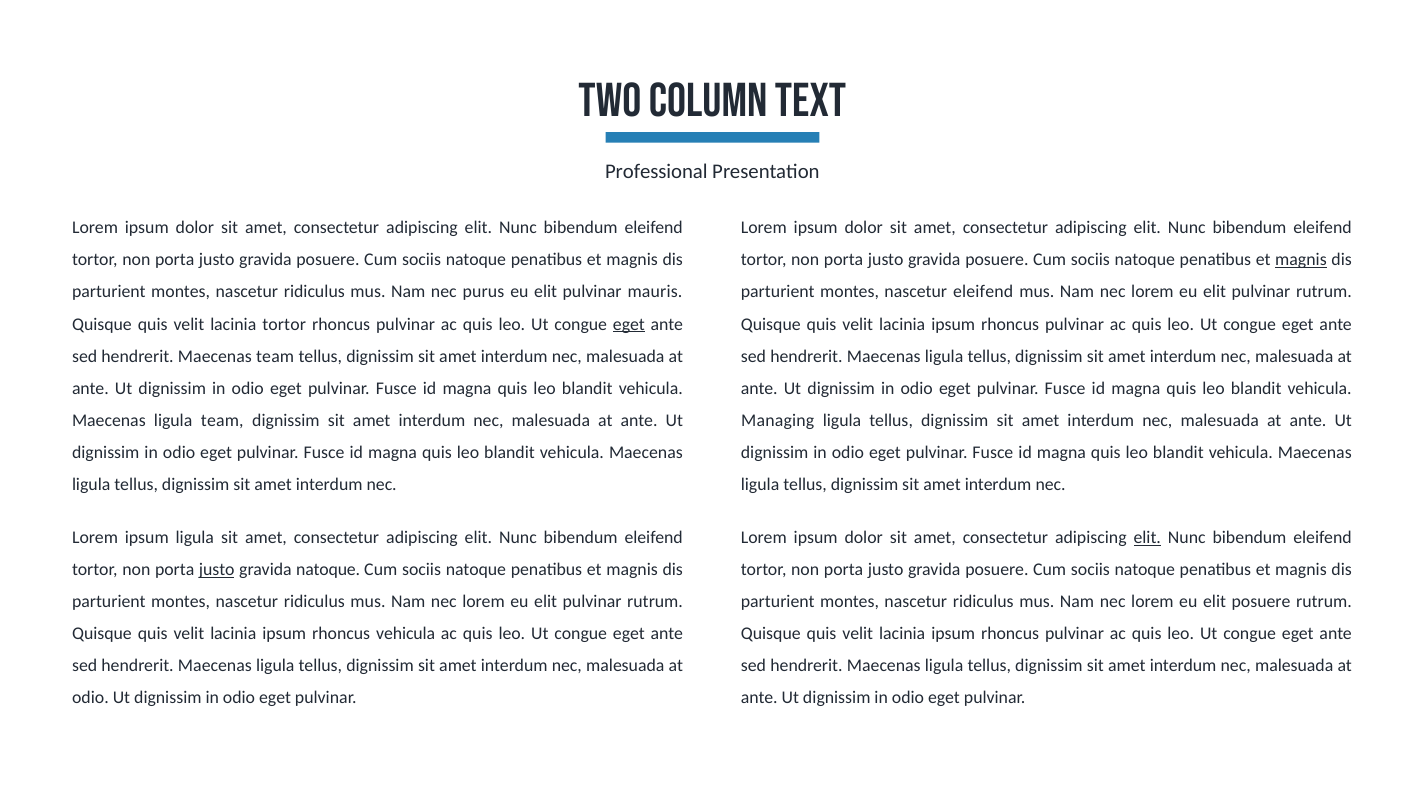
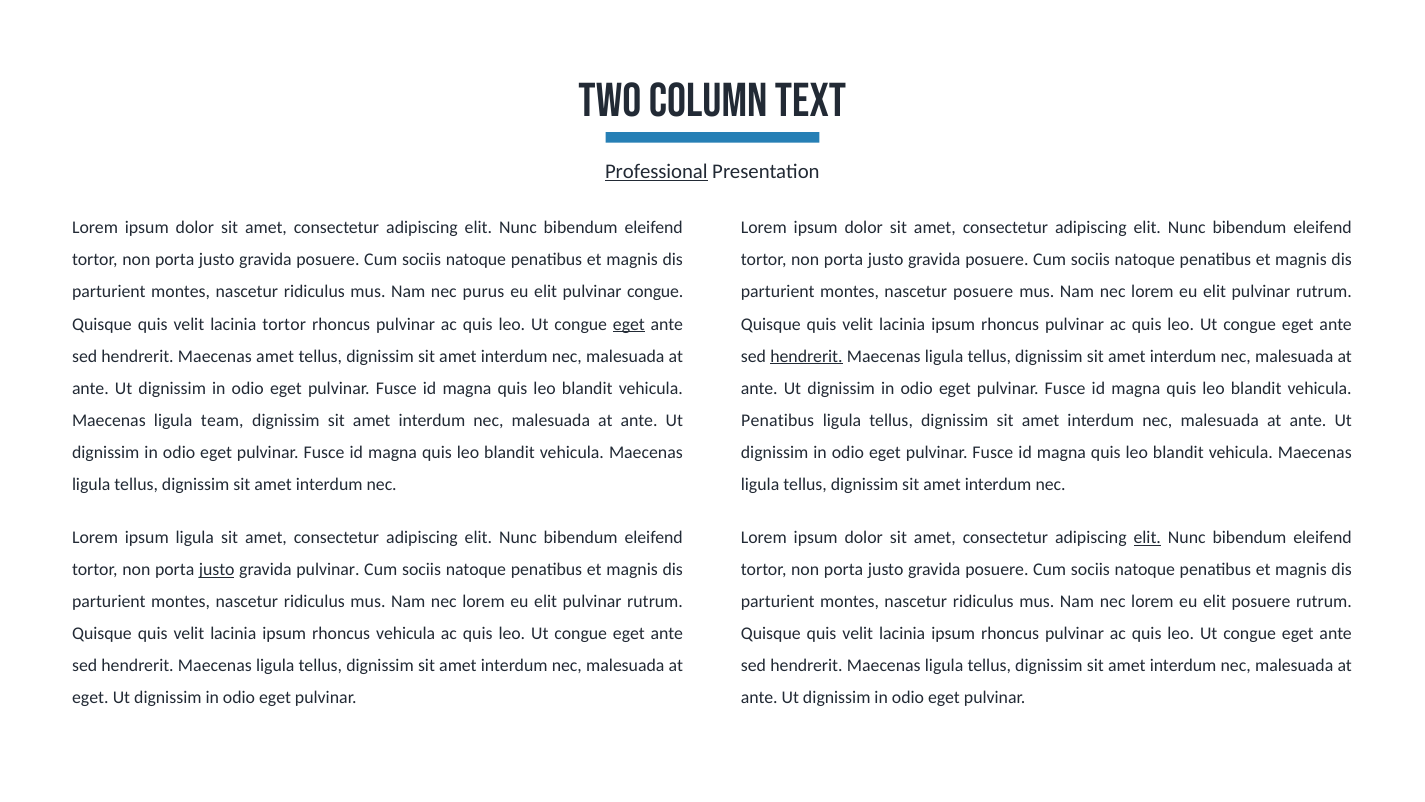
Professional underline: none -> present (656, 171)
magnis underline: present -> none (1301, 260)
pulvinar mauris: mauris -> congue (655, 292)
nascetur eleifend: eleifend -> posuere (983, 292)
Maecenas team: team -> amet (275, 356)
hendrerit underline: none -> present (806, 356)
Managing: Managing -> Penatibus (778, 420)
gravida natoque: natoque -> pulvinar (328, 569)
odio: odio -> eget (90, 697)
